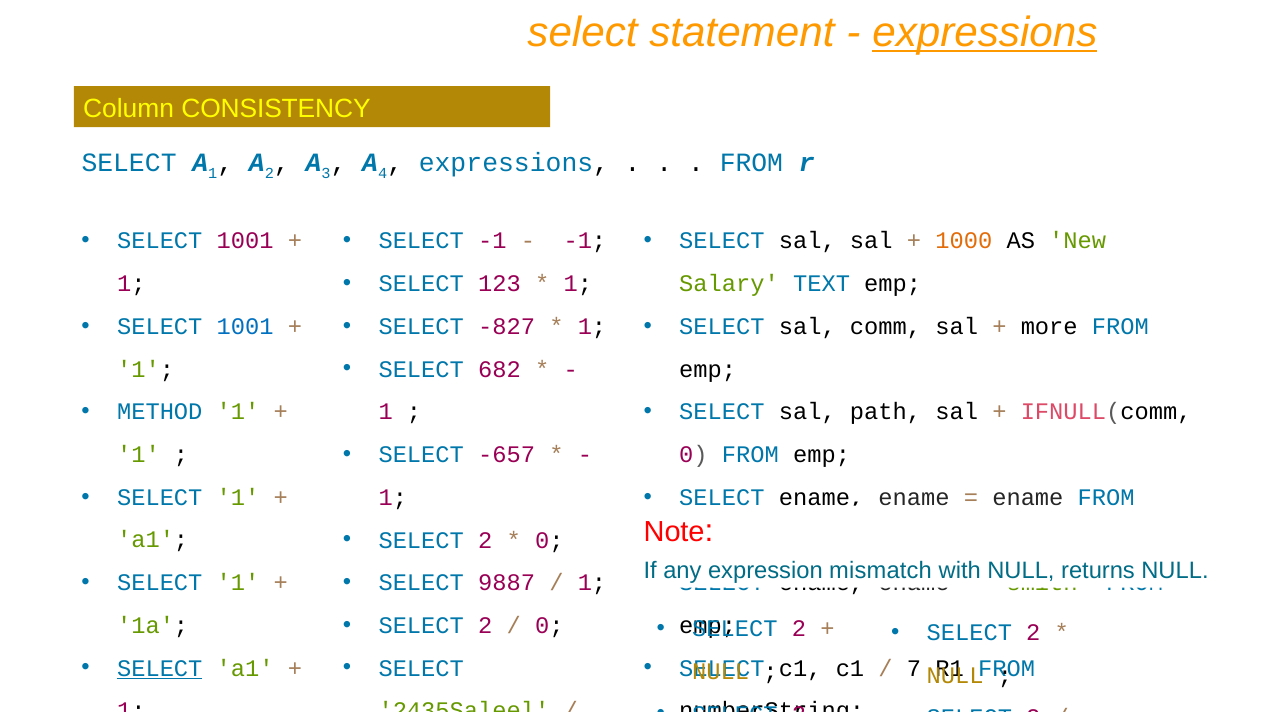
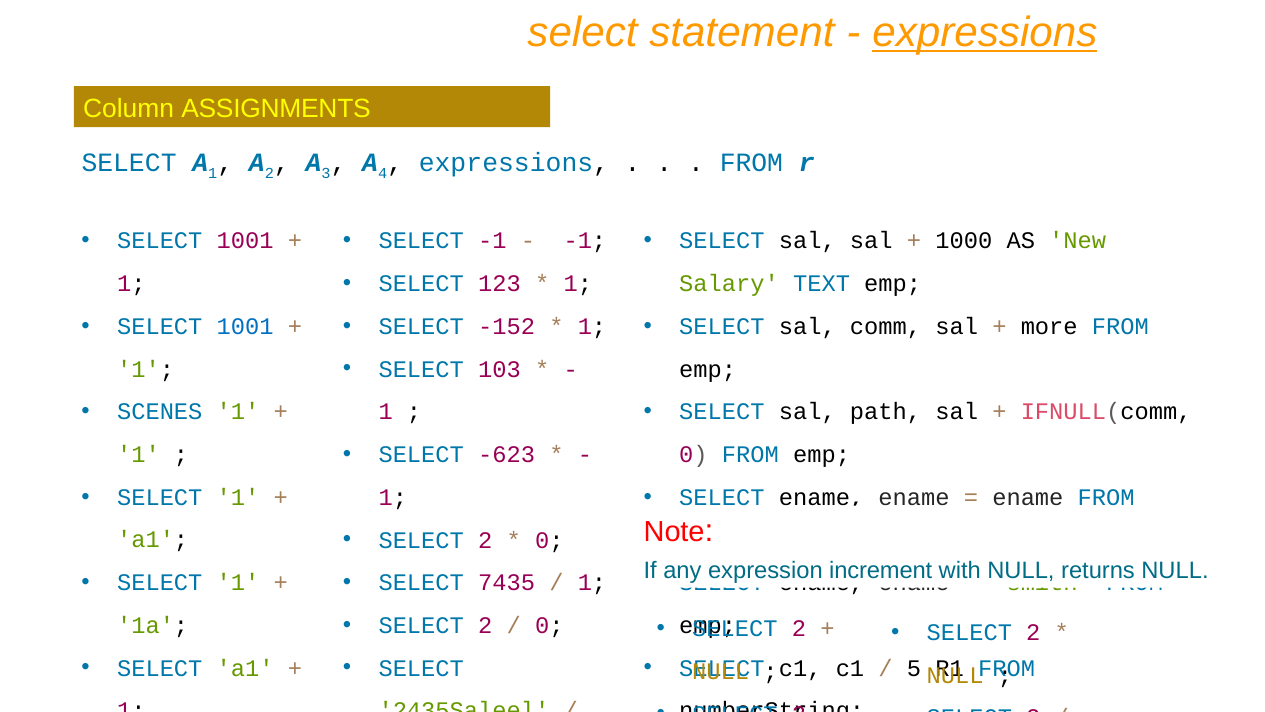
CONSISTENCY: CONSISTENCY -> ASSIGNMENTS (276, 108)
1000 colour: orange -> black (964, 241)
-827: -827 -> -152 (507, 326)
682: 682 -> 103 (499, 369)
METHOD: METHOD -> SCENES (160, 412)
-657: -657 -> -623 (507, 454)
mismatch: mismatch -> increment (881, 570)
9887: 9887 -> 7435 (507, 583)
SELECT underline: present -> none (160, 668)
7: 7 -> 5 (914, 668)
